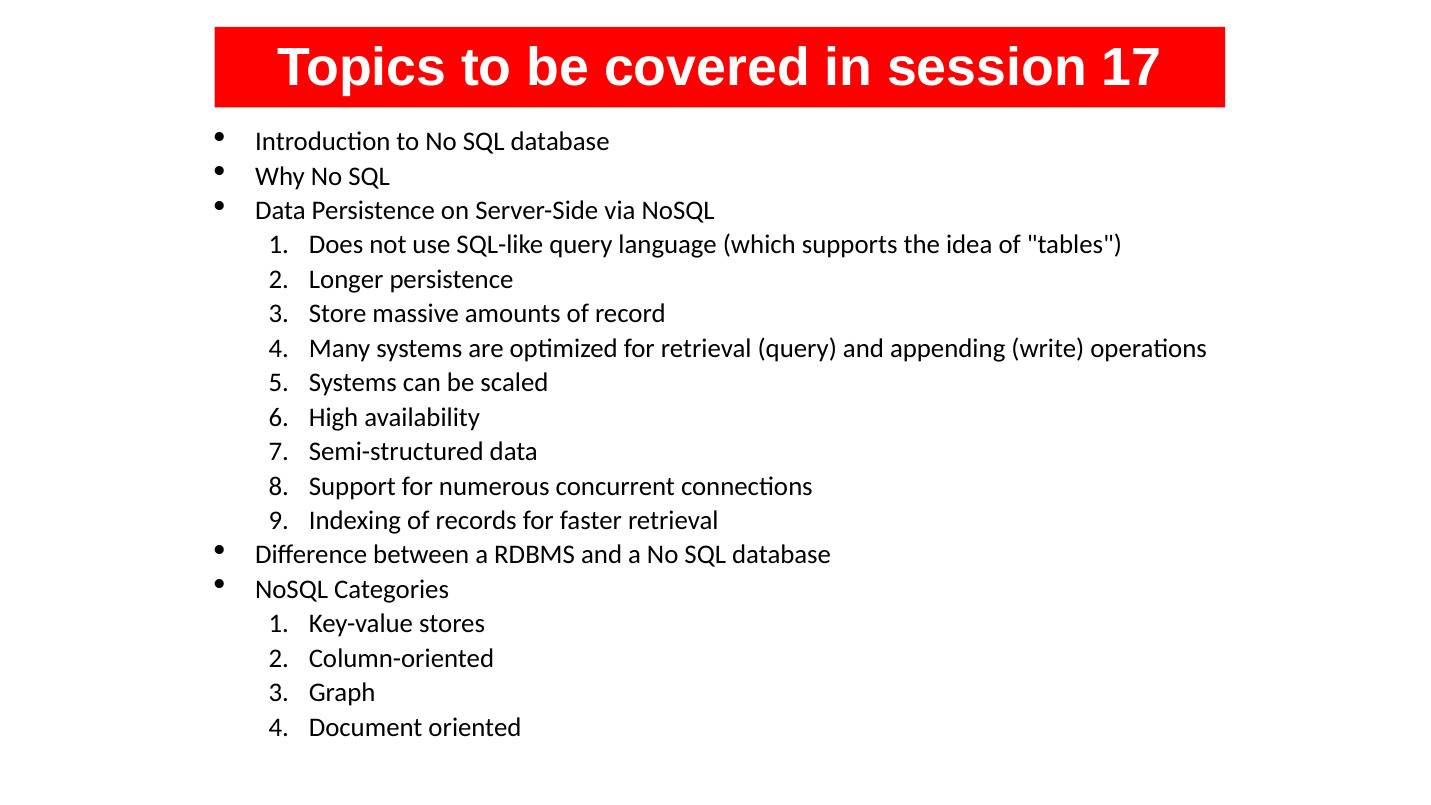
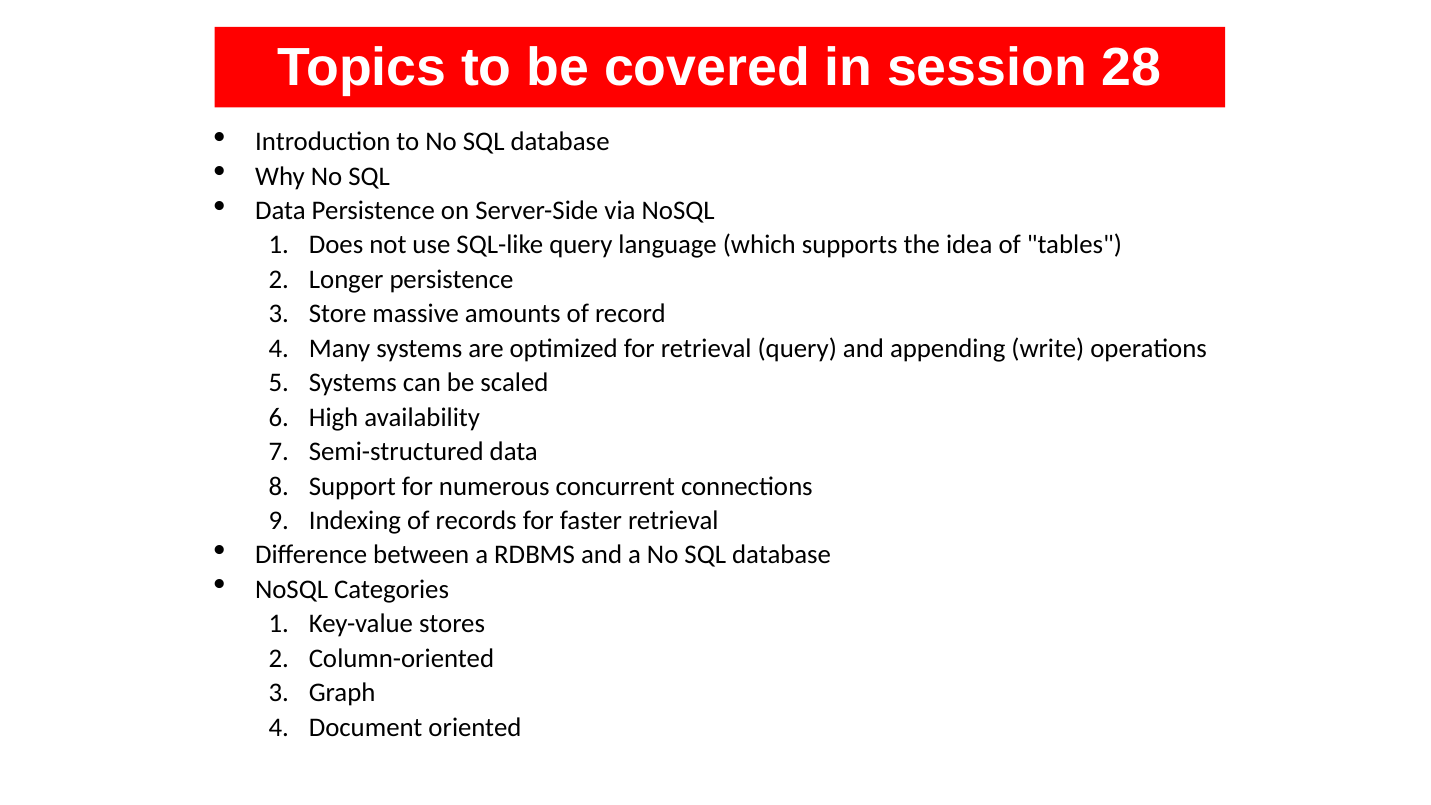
17: 17 -> 28 (1132, 68)
